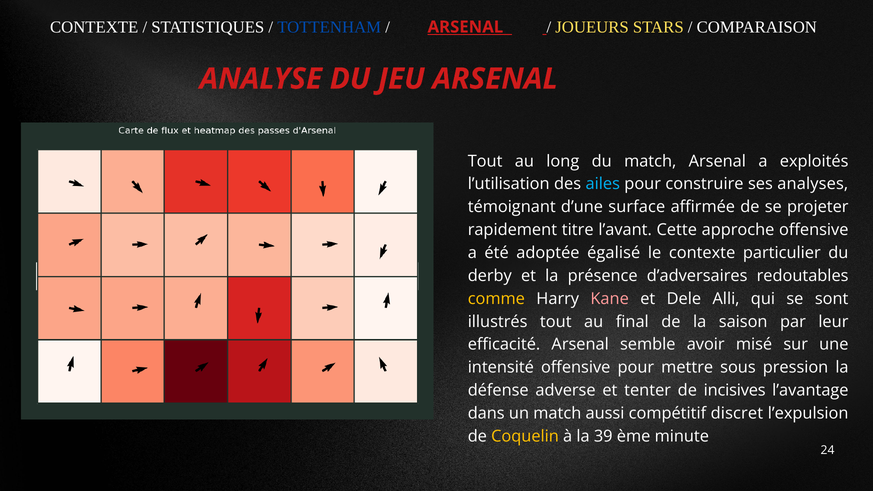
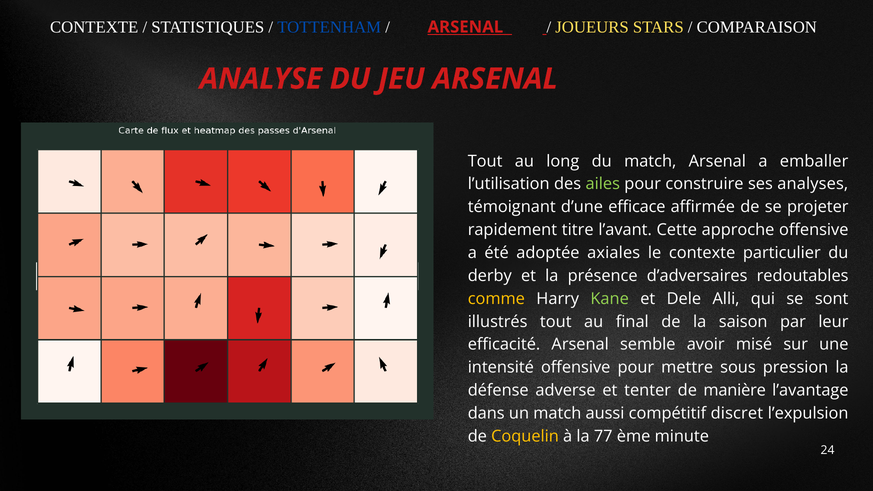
exploités: exploités -> emballer (814, 161)
ailes colour: light blue -> light green (603, 184)
surface: surface -> efficace (637, 207)
égalisé: égalisé -> axiales (614, 253)
Kane colour: pink -> light green (610, 299)
incisives: incisives -> manière (735, 390)
39: 39 -> 77 (603, 436)
